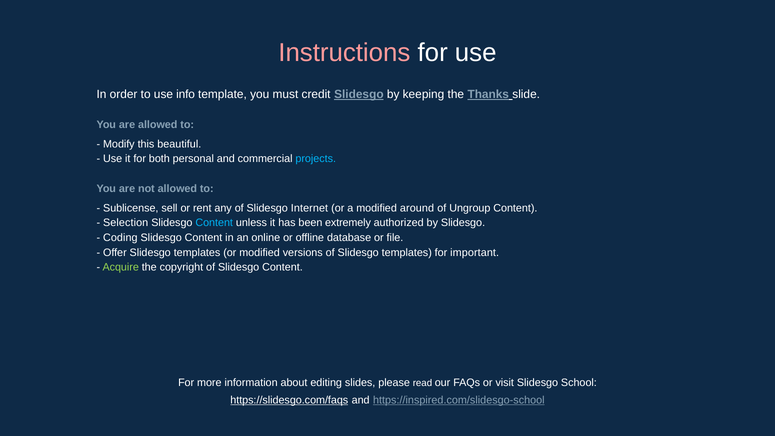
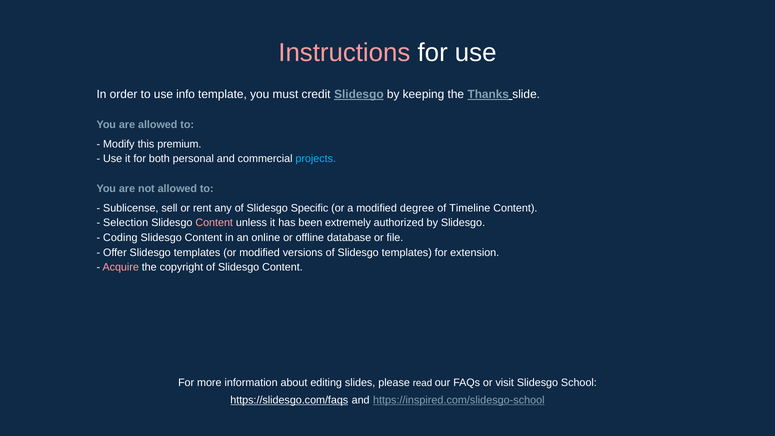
beautiful: beautiful -> premium (179, 144)
Internet: Internet -> Specific (310, 208)
around: around -> degree (417, 208)
Ungroup: Ungroup -> Timeline (470, 208)
Content colour: light blue -> pink (214, 223)
important: important -> extension (475, 253)
Acquire colour: light green -> pink (121, 267)
